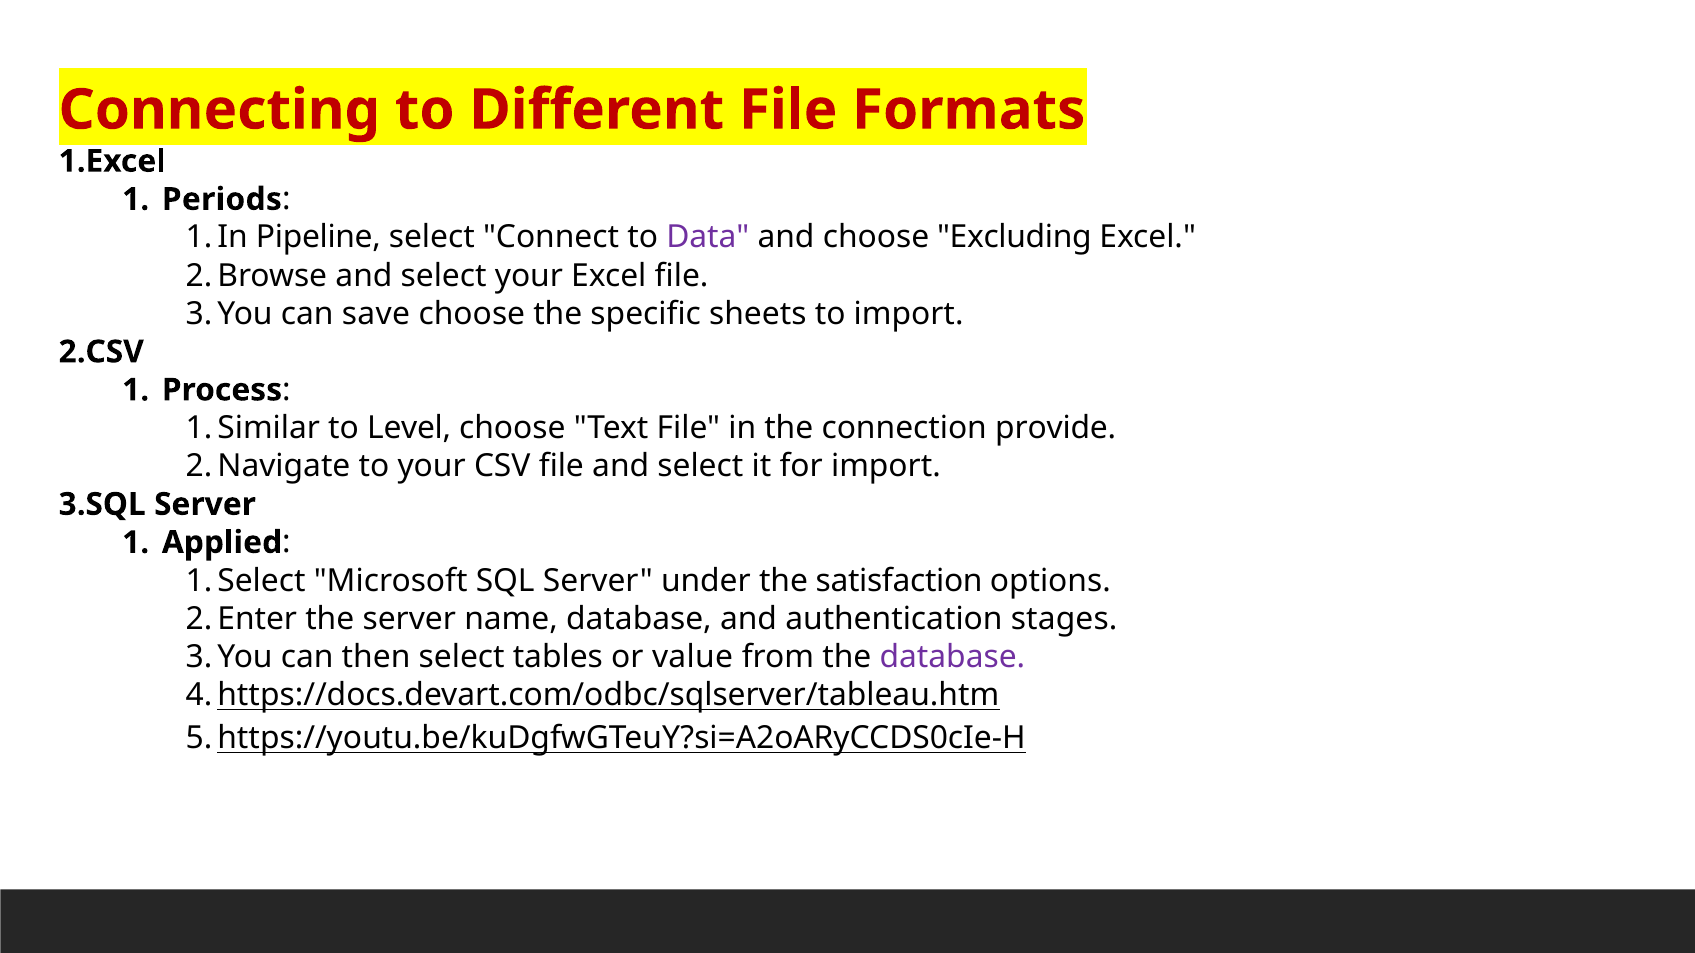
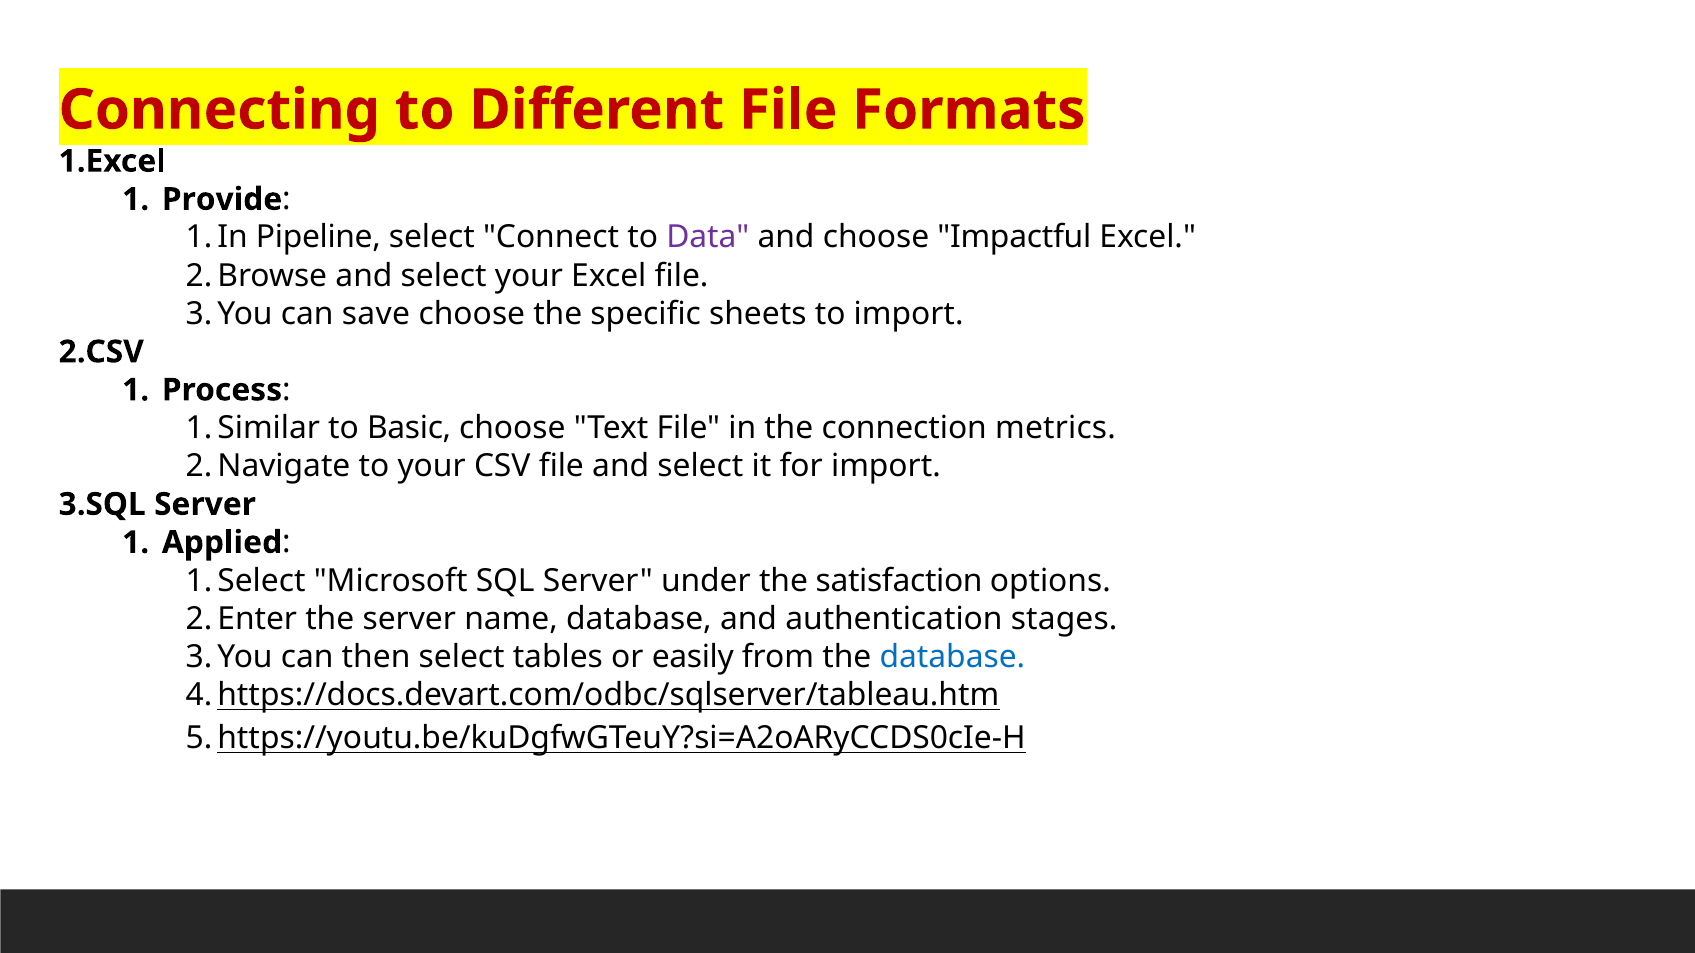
Periods: Periods -> Provide (222, 199)
Excluding: Excluding -> Impactful (1014, 238)
Level: Level -> Basic (409, 428)
provide: provide -> metrics (1056, 428)
value: value -> easily (693, 657)
database colour: purple -> blue (952, 657)
